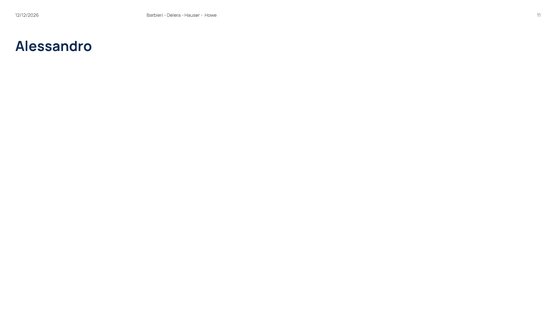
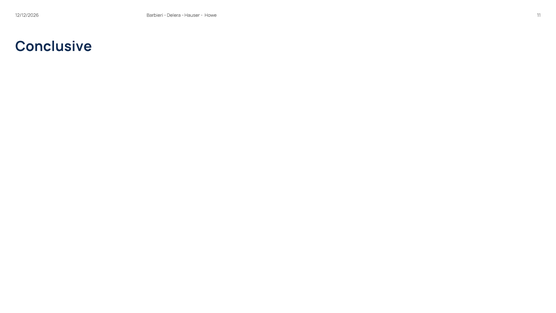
Alessandro: Alessandro -> Conclusive (54, 46)
